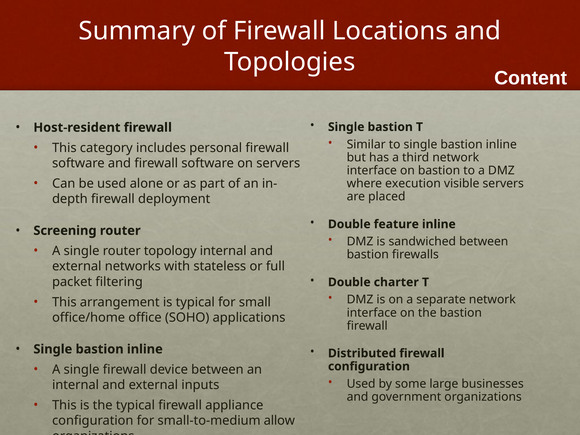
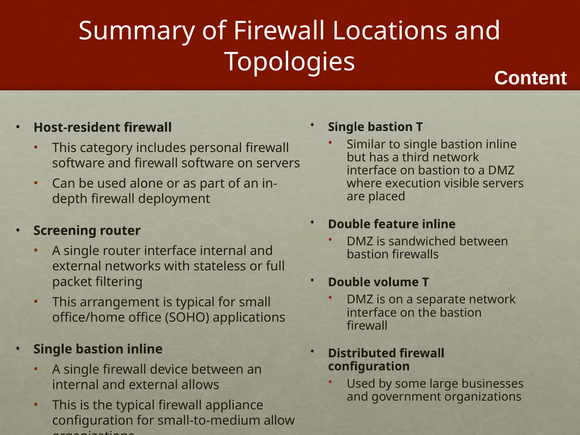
router topology: topology -> interface (170, 251)
charter: charter -> volume (396, 282)
inputs: inputs -> allows (200, 385)
